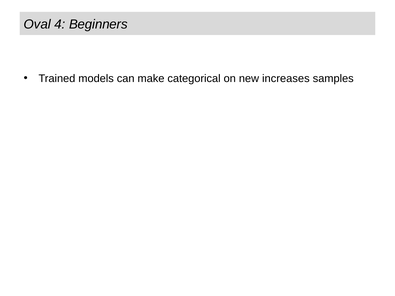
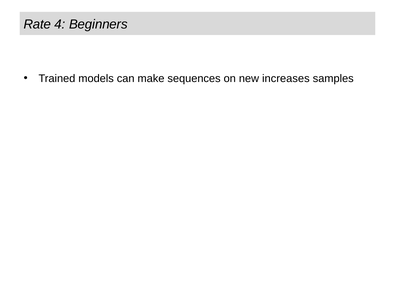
Oval: Oval -> Rate (37, 24)
categorical: categorical -> sequences (194, 78)
